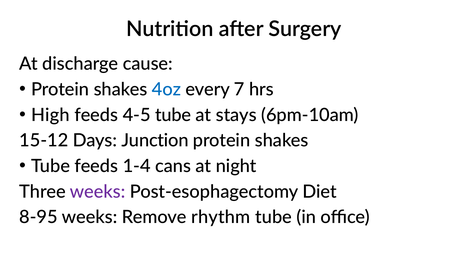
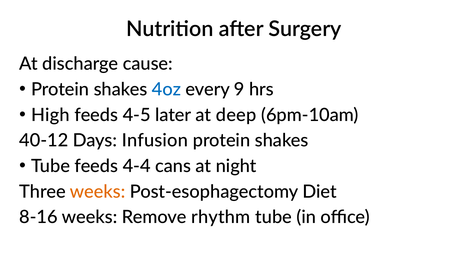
7: 7 -> 9 (239, 89)
4-5 tube: tube -> later (173, 115)
stays: stays -> deep (236, 115)
15-12: 15-12 -> 40-12 (44, 140)
Junction: Junction -> Infusion (155, 140)
1-4: 1-4 -> 4-4 (137, 166)
weeks colour: purple -> orange (98, 192)
8-95: 8-95 -> 8-16 (39, 217)
